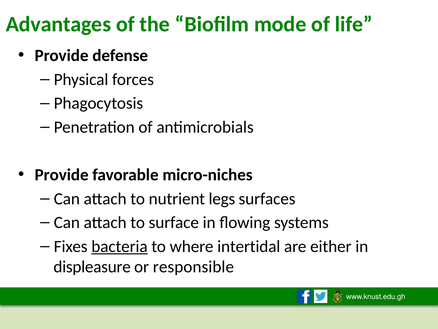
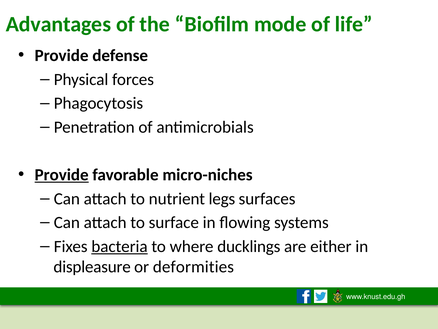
Provide underline: none -> present (62, 175)
intertidal: intertidal -> ducklings (249, 246)
responsible: responsible -> deformities (193, 266)
